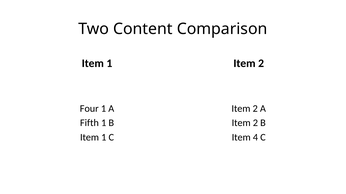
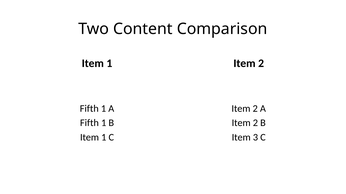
Four: Four -> Fifth (89, 109)
4: 4 -> 3 (255, 138)
